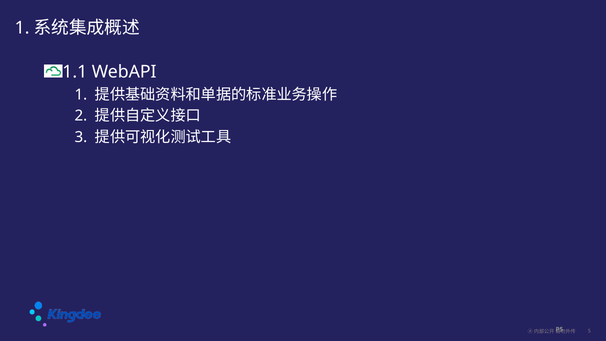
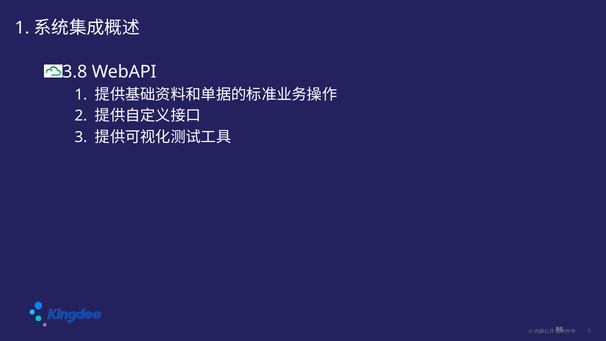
1.1: 1.1 -> 3.8 (75, 72)
